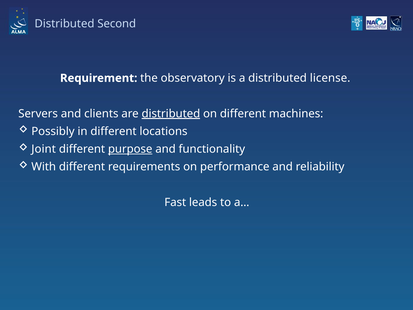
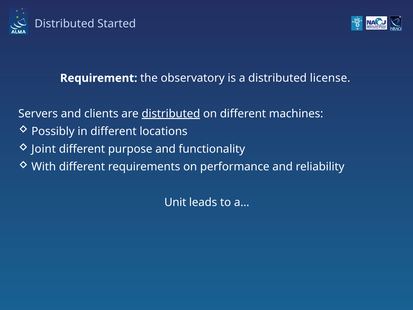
Second: Second -> Started (117, 24)
purpose underline: present -> none (130, 149)
Fast: Fast -> Unit (175, 202)
